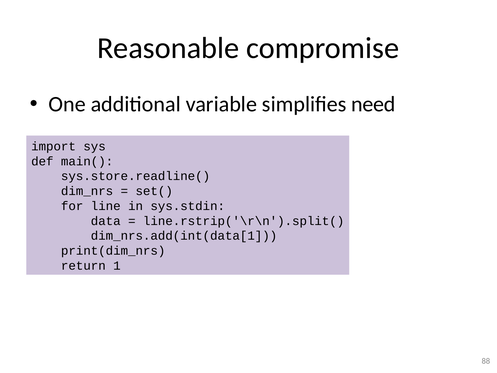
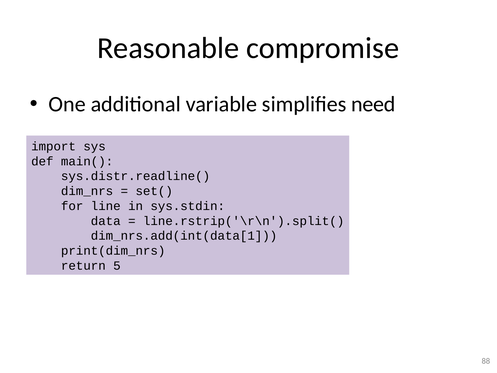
sys.store.readline(: sys.store.readline( -> sys.distr.readline( (136, 176)
1: 1 -> 5 (117, 266)
